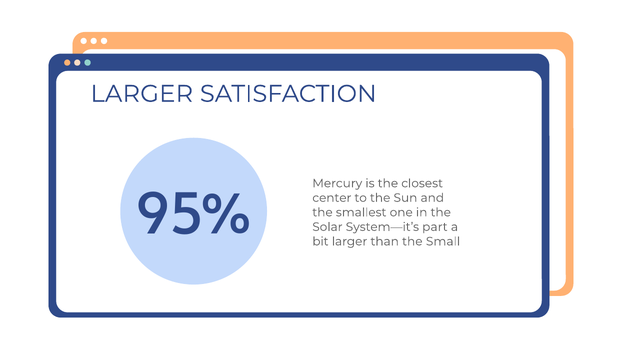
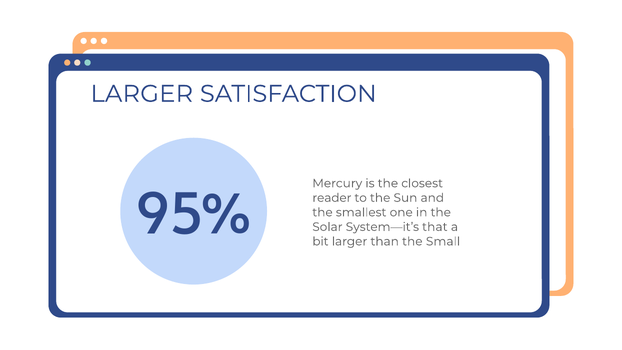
center: center -> reader (332, 198)
part: part -> that (435, 227)
